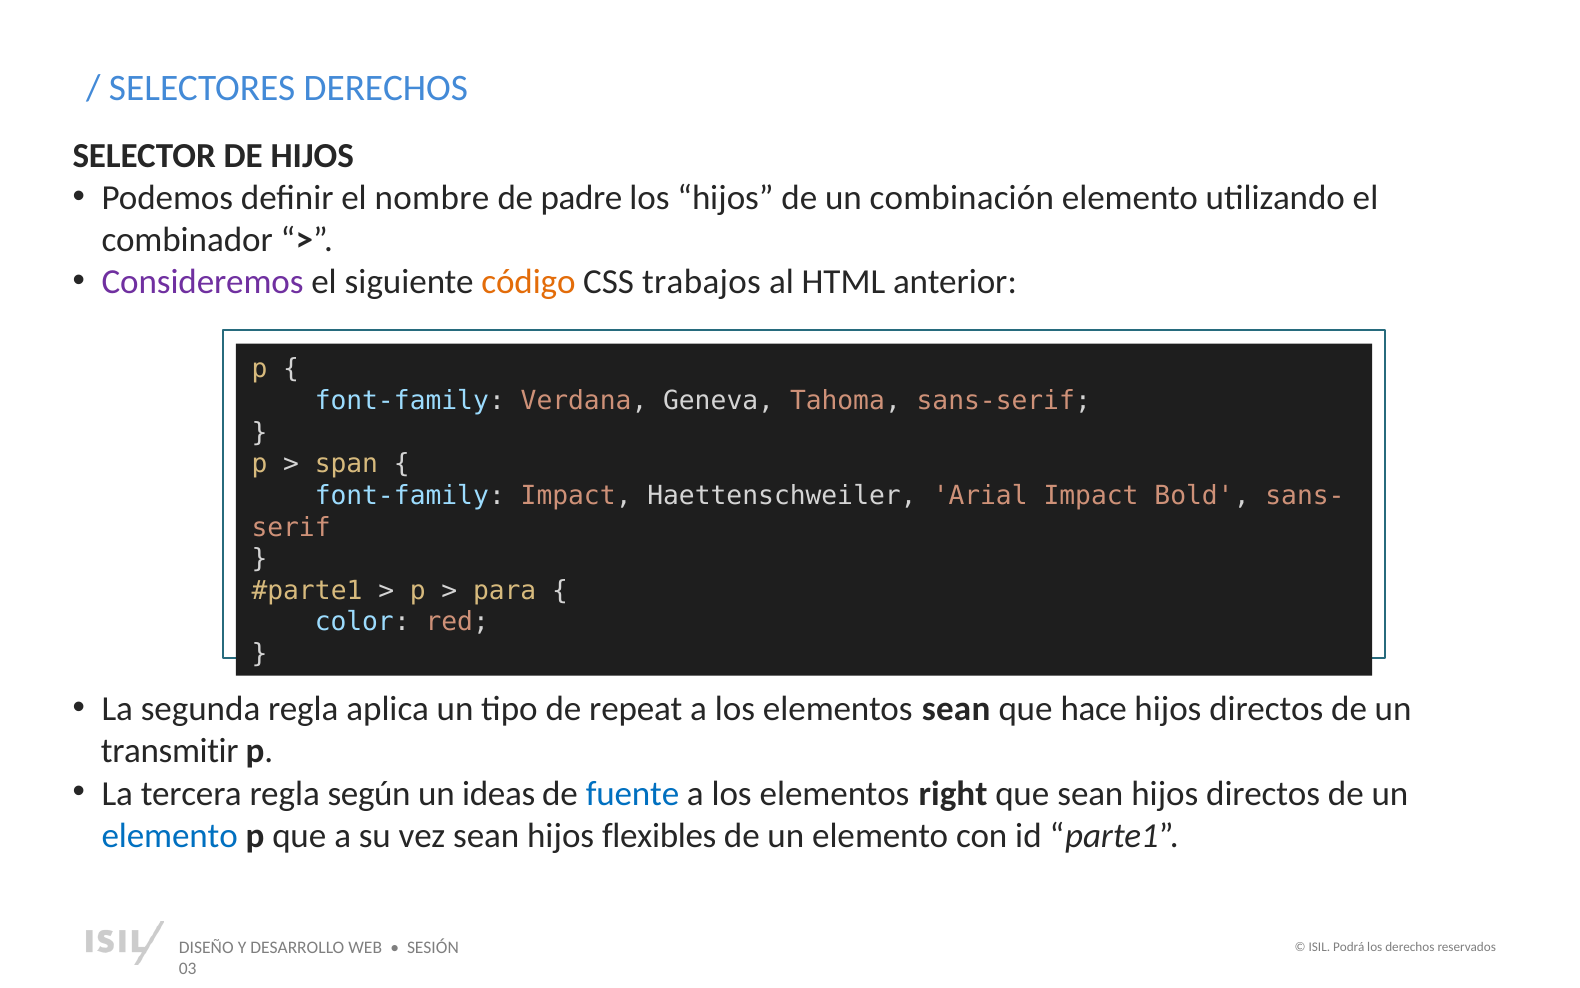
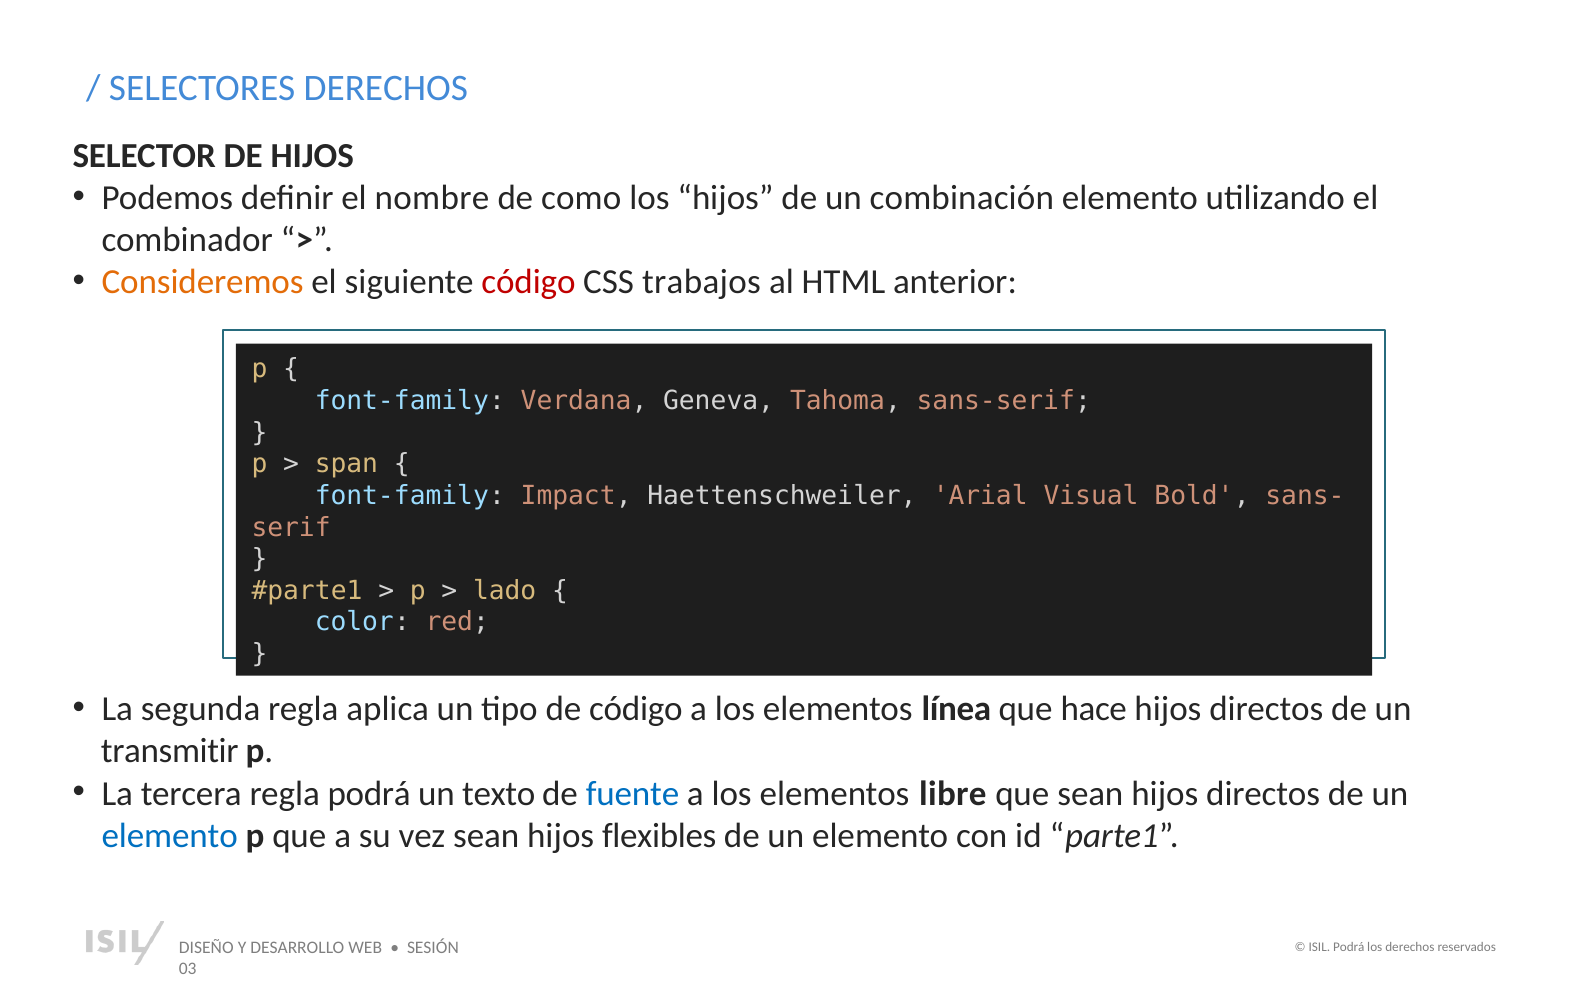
padre: padre -> como (581, 197)
Consideremos colour: purple -> orange (203, 282)
código colour: orange -> red (528, 282)
Arial Impact: Impact -> Visual (1091, 495)
para: para -> lado (505, 590)
de repeat: repeat -> código (636, 709)
elementos sean: sean -> línea (956, 709)
regla según: según -> podrá (369, 793)
ideas: ideas -> texto (499, 793)
right: right -> libre (953, 793)
